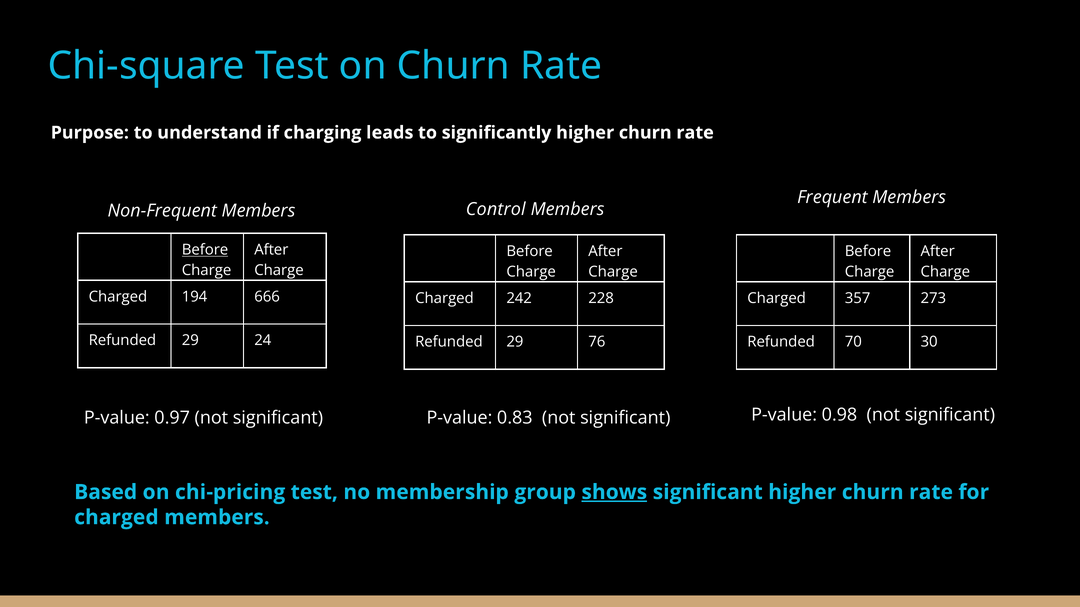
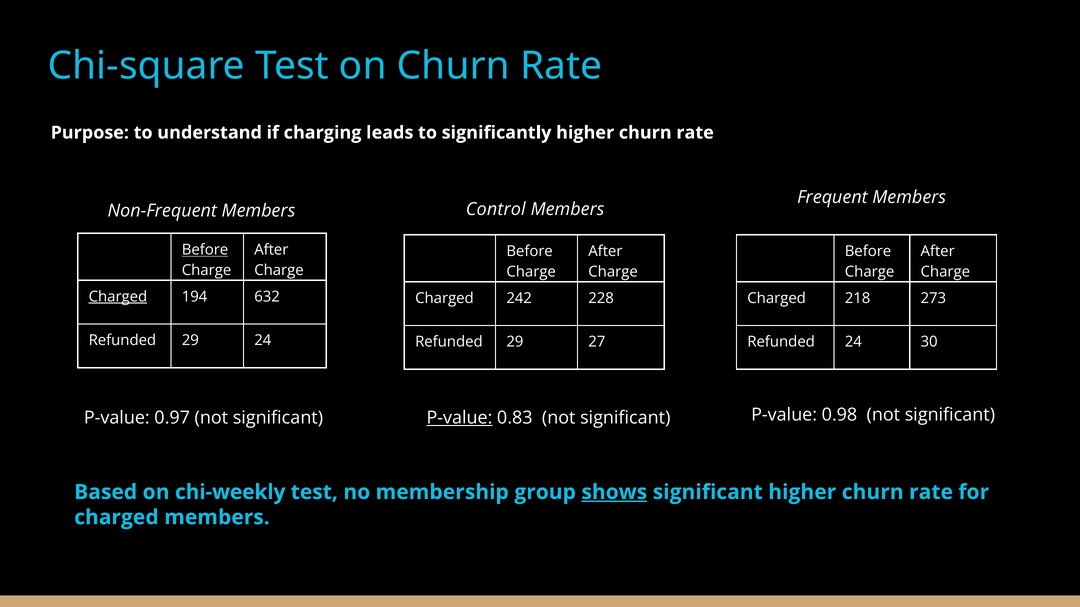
Charged underline: none -> present (118, 297)
666: 666 -> 632 (267, 297)
357: 357 -> 218 (858, 298)
76: 76 -> 27 (597, 342)
Refunded 70: 70 -> 24 (853, 342)
P-value underline: none -> present (459, 418)
chi-pricing: chi-pricing -> chi-weekly (230, 493)
